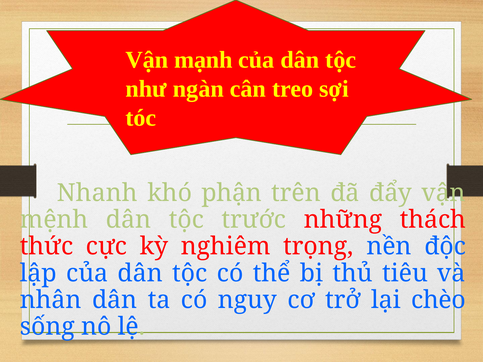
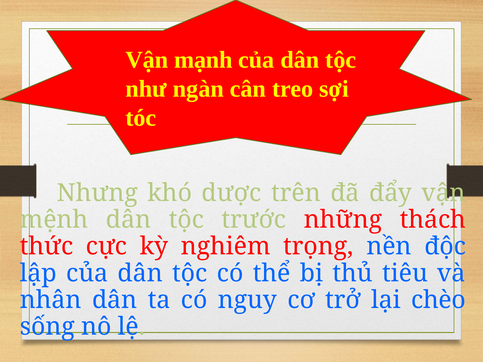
Nhanh: Nhanh -> Nhưng (97, 193)
phận: phận -> dược (231, 193)
